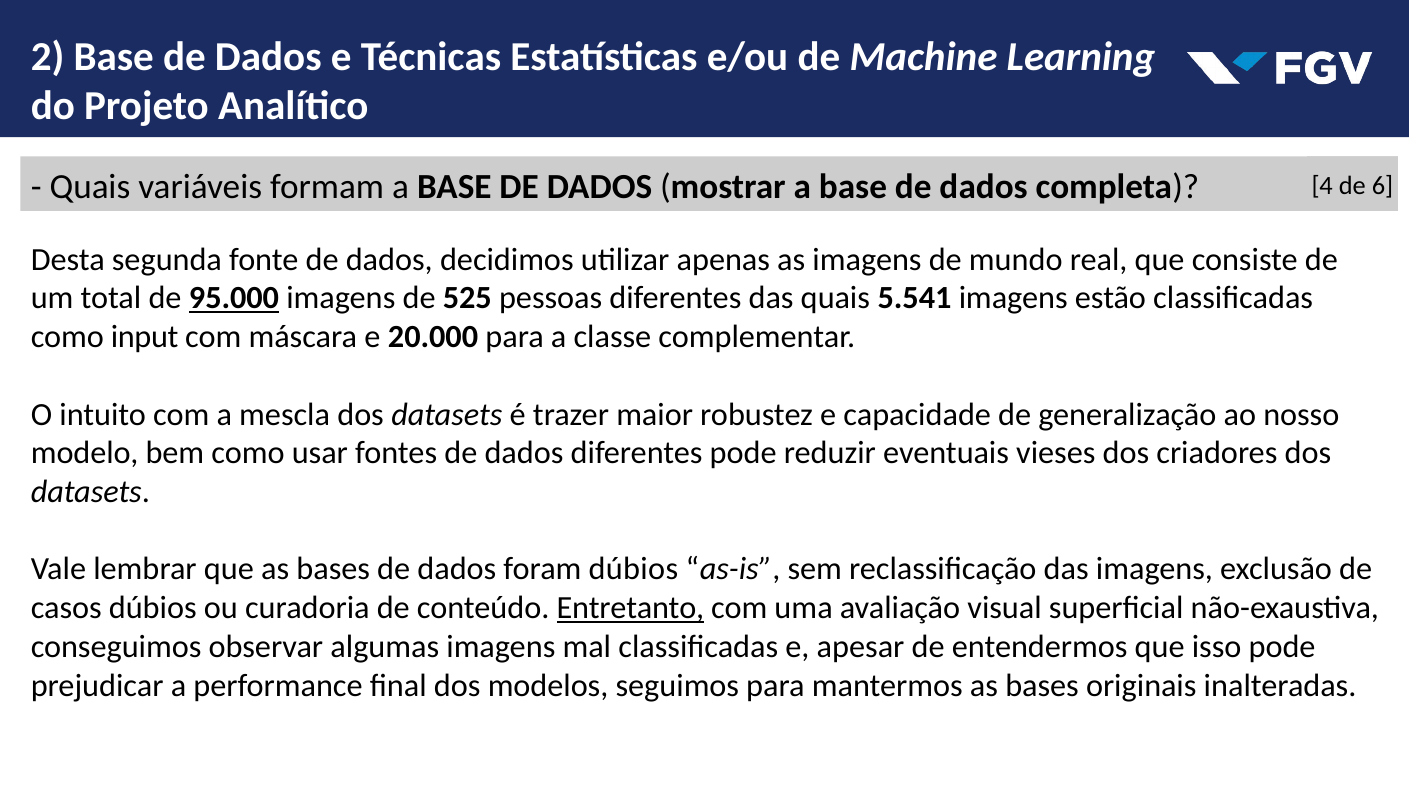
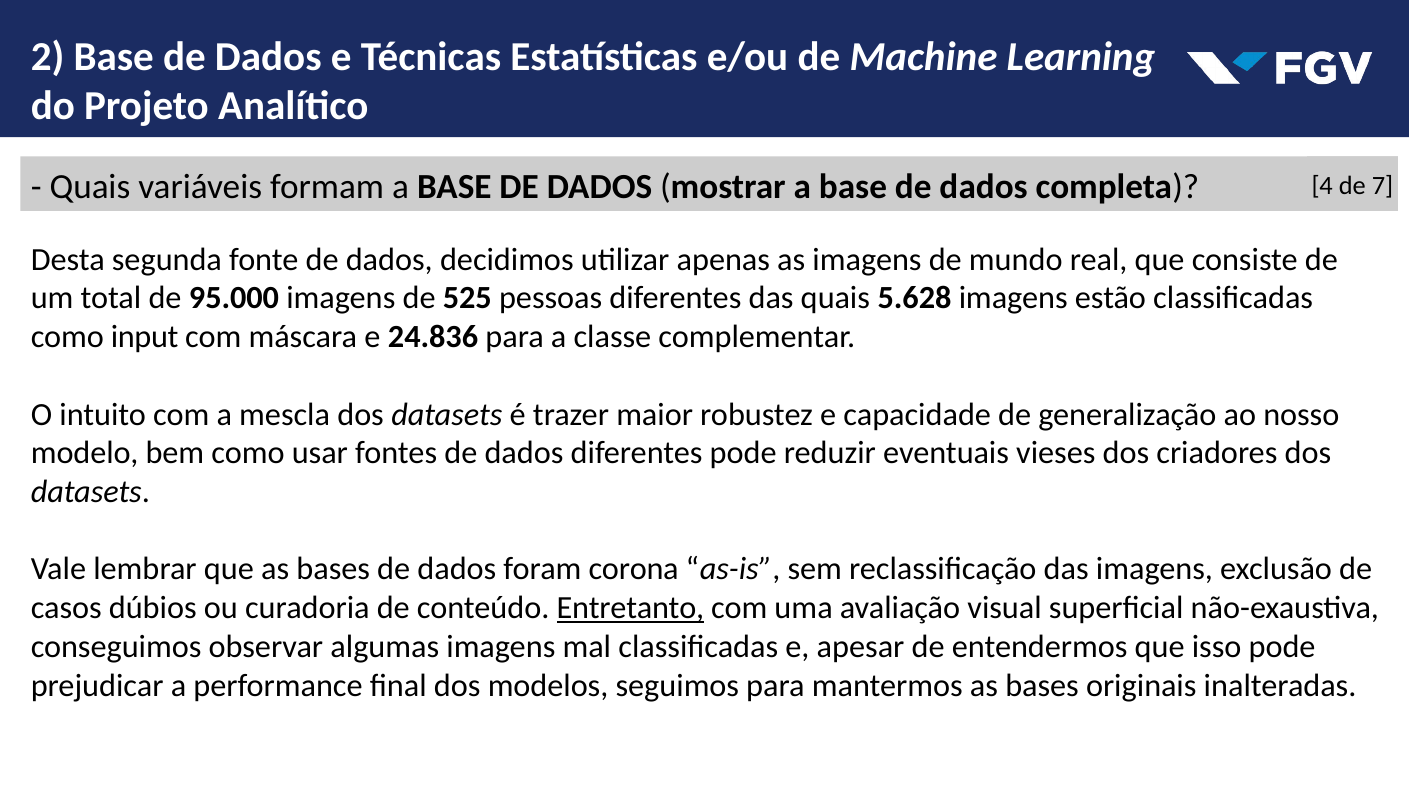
6: 6 -> 7 (1383, 186)
95.000 underline: present -> none (234, 299)
5.541: 5.541 -> 5.628 (914, 299)
20.000: 20.000 -> 24.836 (433, 337)
foram dúbios: dúbios -> corona (634, 570)
